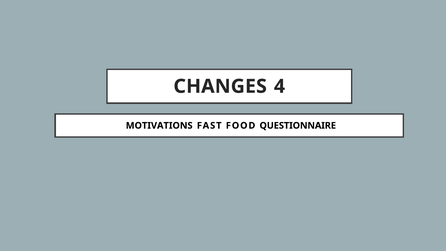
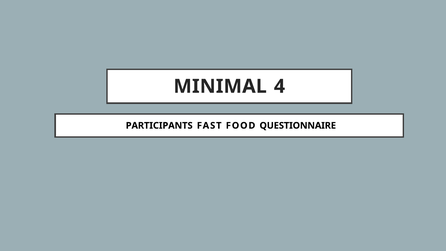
CHANGES: CHANGES -> MINIMAL (220, 86)
MOTIVATIONS: MOTIVATIONS -> PARTICIPANTS (159, 126)
